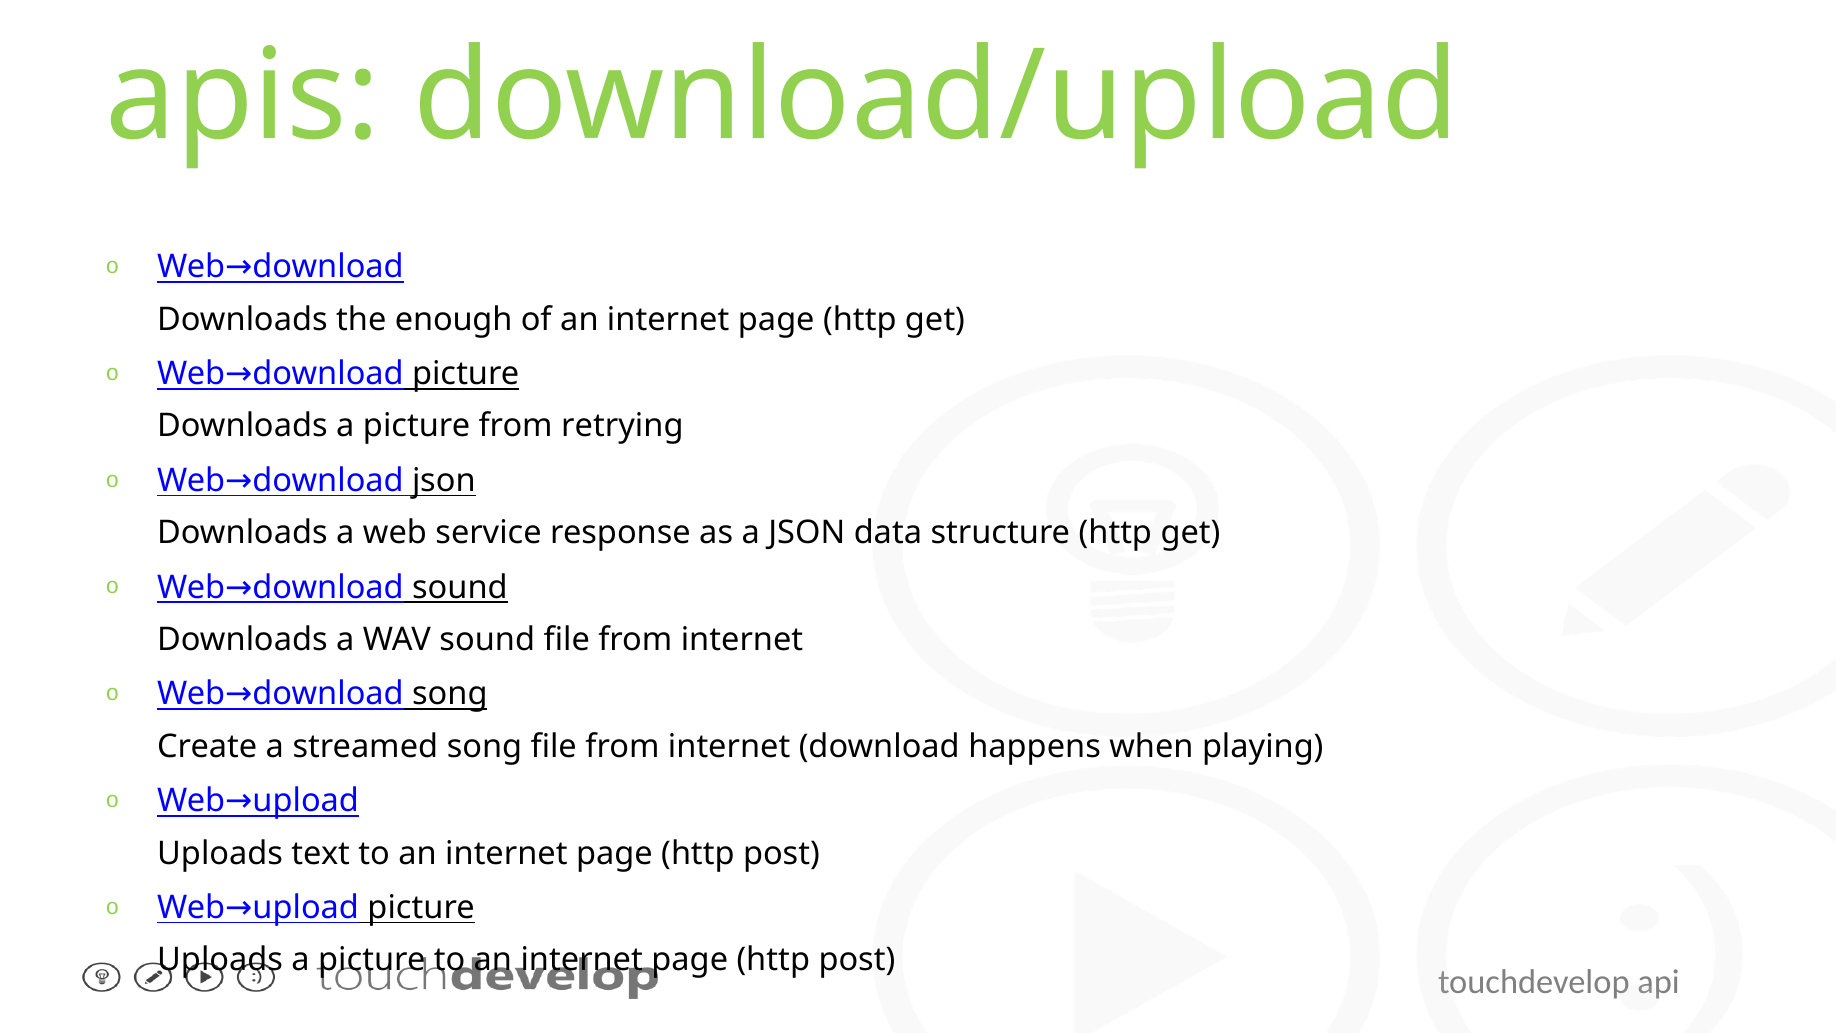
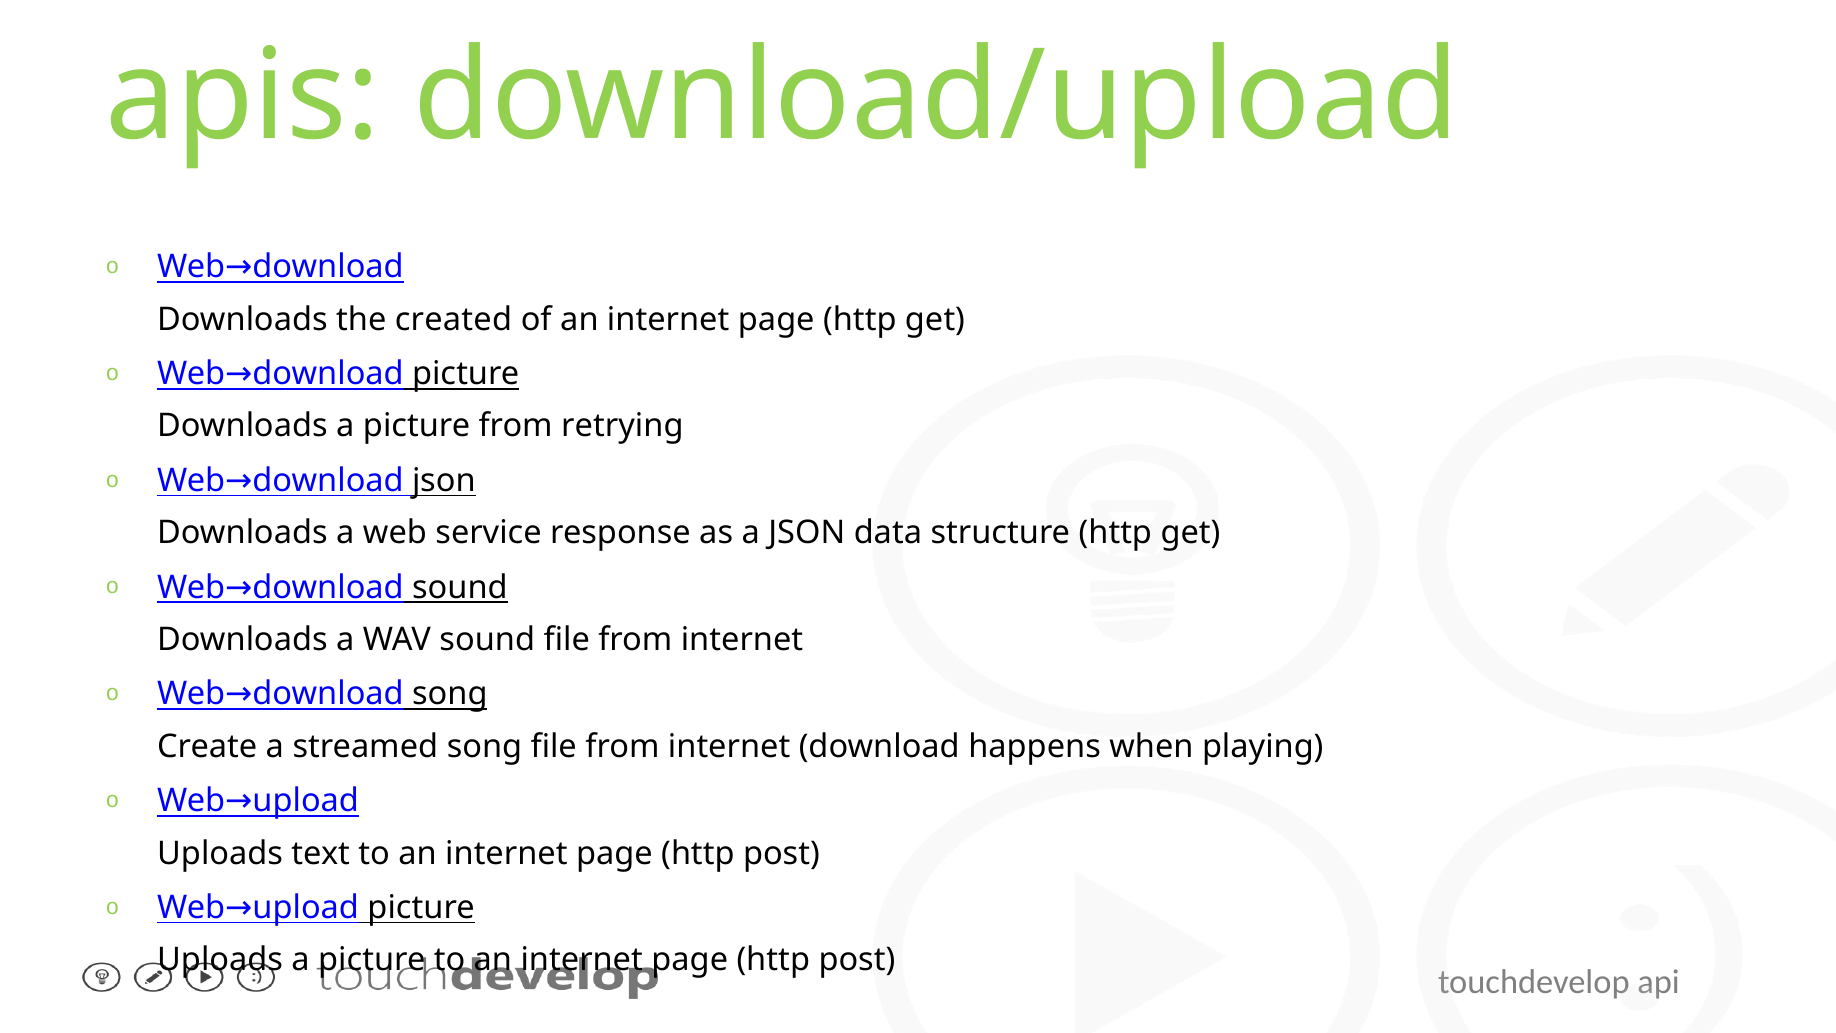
enough: enough -> created (453, 319)
